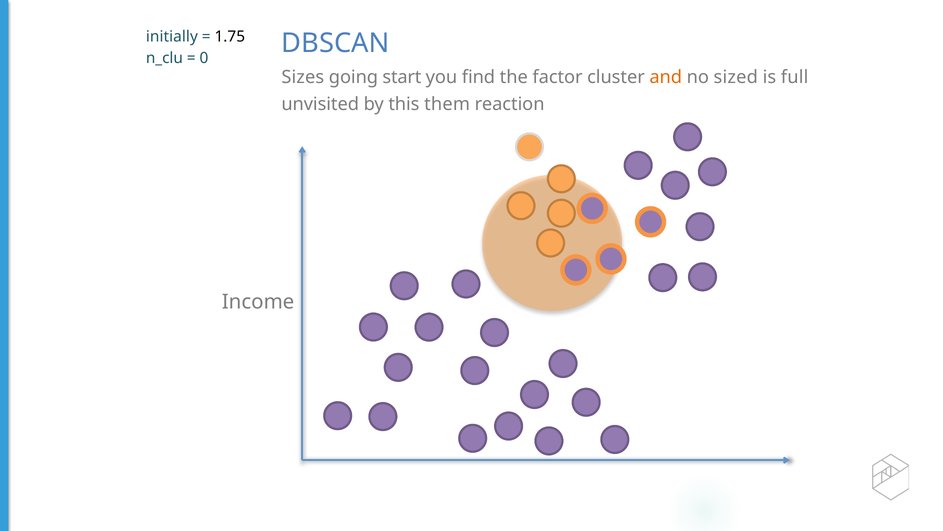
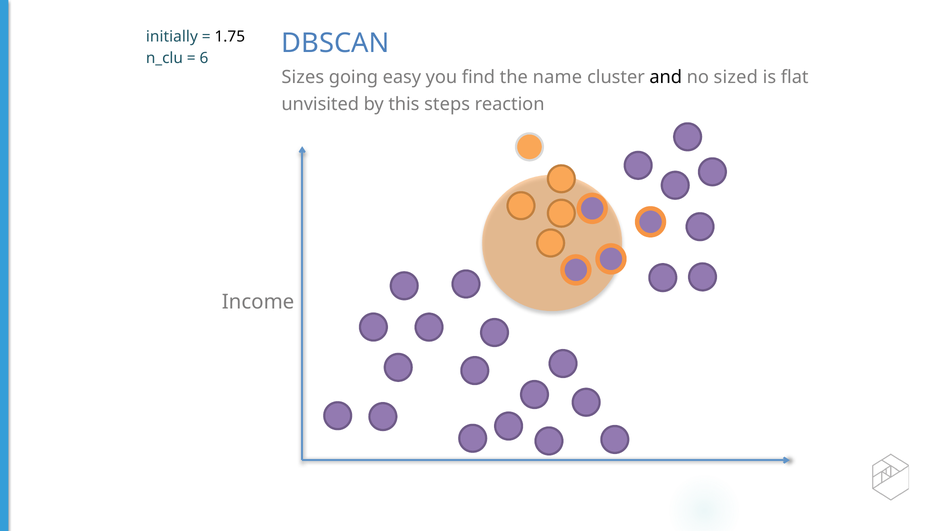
0: 0 -> 6 (204, 58)
start: start -> easy (402, 77)
factor: factor -> name (557, 77)
and colour: orange -> black (666, 77)
full: full -> flat (795, 77)
them: them -> steps (447, 104)
